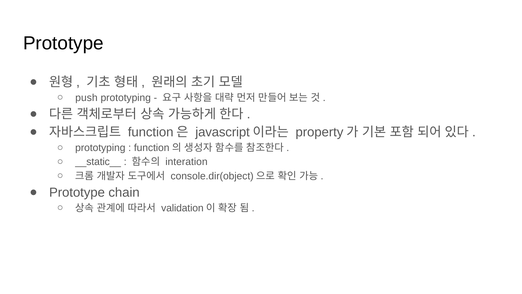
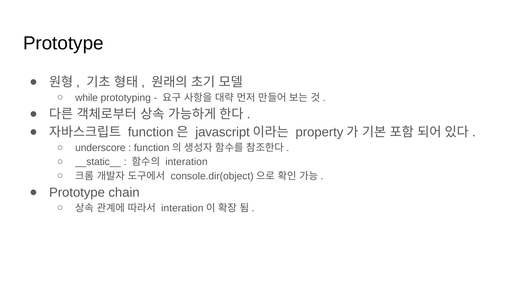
push: push -> while (87, 98)
prototyping: prototyping -> underscore (100, 148)
validation: validation -> interation (182, 208)
